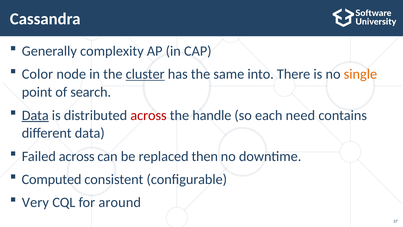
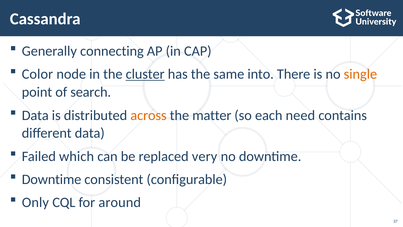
complexity: complexity -> connecting (112, 51)
Data underline: present -> none (35, 115)
across colour: red -> orange (149, 115)
handle: handle -> matter (212, 115)
Failed across: across -> which (77, 156)
then: then -> very (205, 156)
Computed: Computed -> Downtime (52, 179)
Very: Very -> Only (35, 202)
